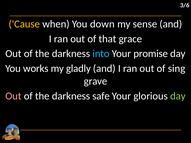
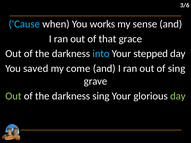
Cause colour: yellow -> light blue (24, 24)
down: down -> works (102, 24)
promise: promise -> stepped (151, 54)
works: works -> saved (36, 69)
gladly: gladly -> come (78, 69)
Out colour: pink -> light green (13, 96)
darkness safe: safe -> sing (101, 96)
